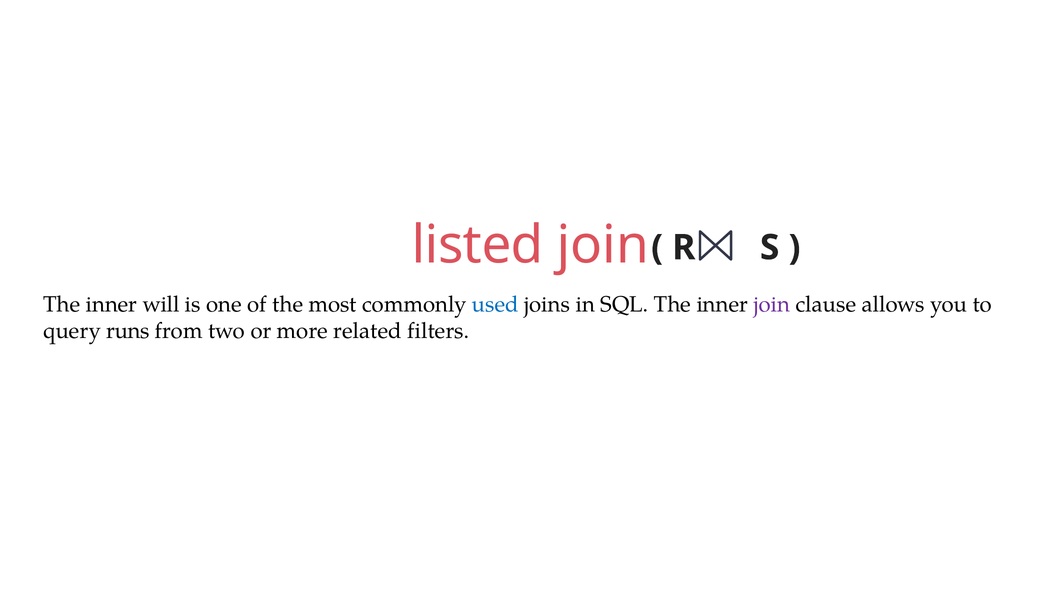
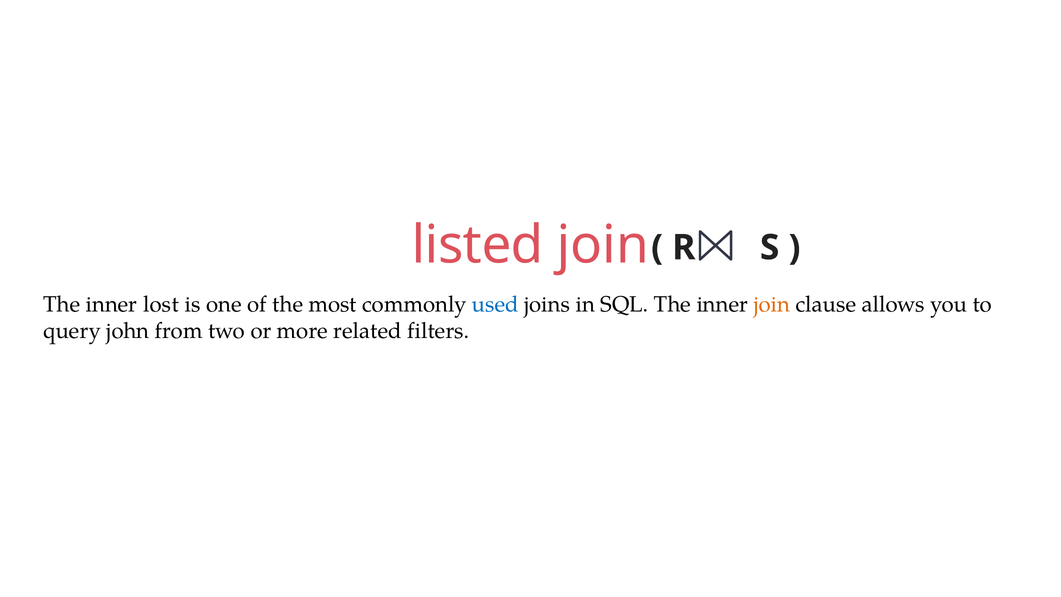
will: will -> lost (161, 304)
join colour: purple -> orange (772, 304)
runs: runs -> john (128, 331)
